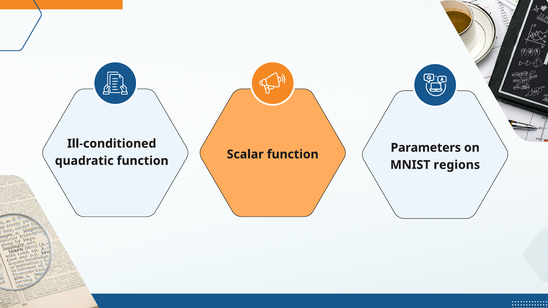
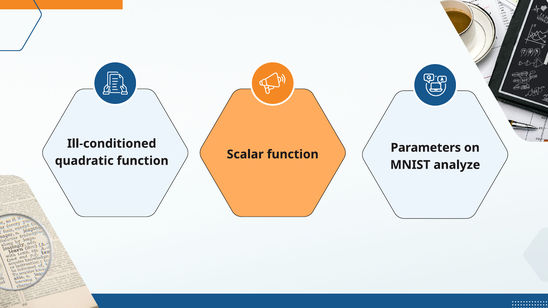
regions: regions -> analyze (457, 165)
